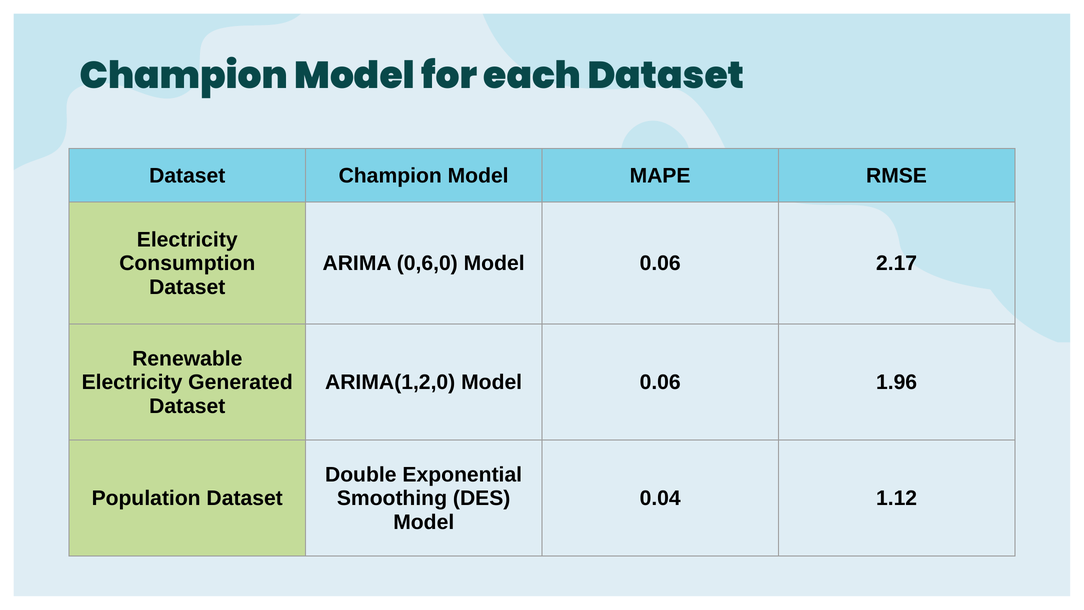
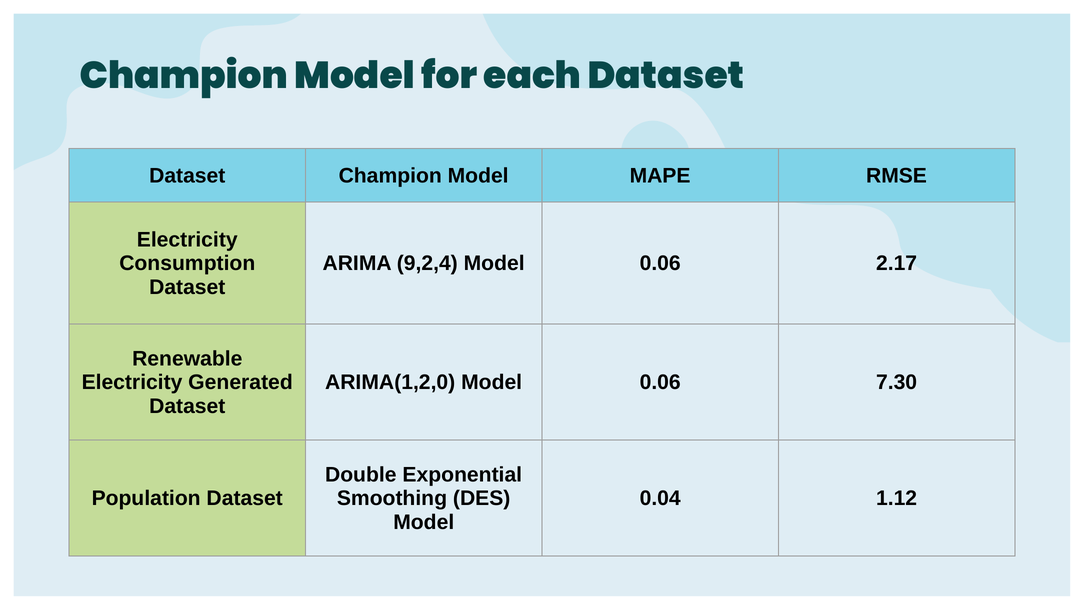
0,6,0: 0,6,0 -> 9,2,4 (427, 263)
1.96: 1.96 -> 7.30 (897, 382)
